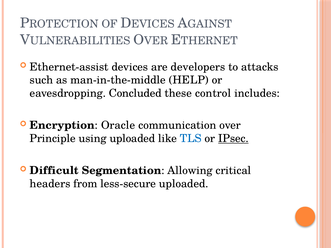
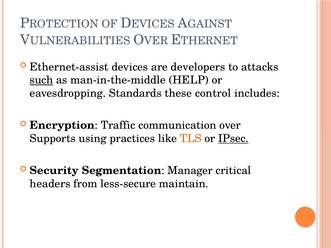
such underline: none -> present (41, 80)
Concluded: Concluded -> Standards (135, 93)
Oracle: Oracle -> Traffic (118, 125)
Principle: Principle -> Supports (53, 139)
using uploaded: uploaded -> practices (132, 139)
TLS colour: blue -> orange (191, 139)
Difficult: Difficult -> Security (54, 171)
Allowing: Allowing -> Manager (190, 171)
less-secure uploaded: uploaded -> maintain (184, 184)
